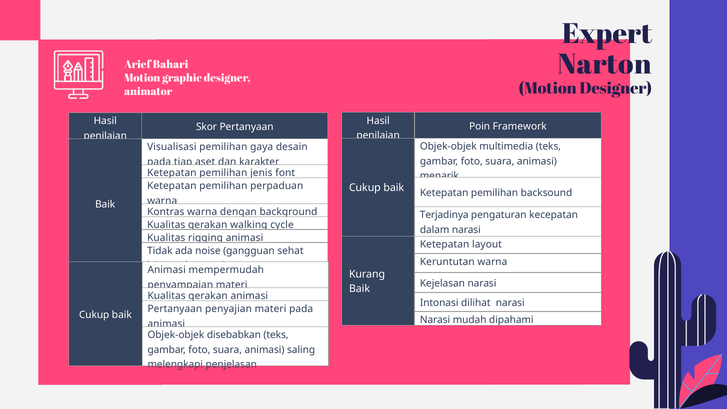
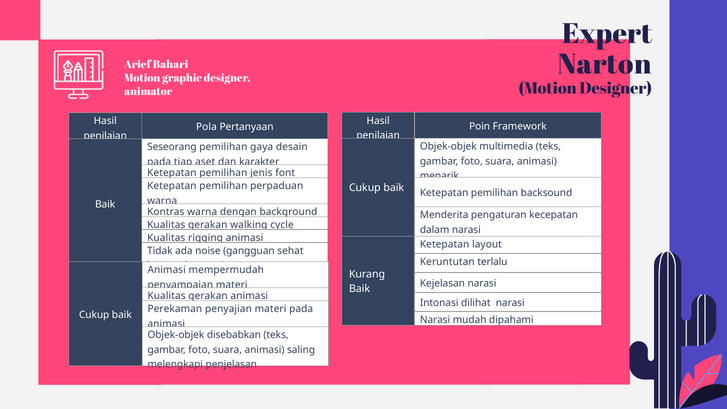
Skor: Skor -> Pola (206, 127)
Visualisasi: Visualisasi -> Seseorang (172, 147)
Terjadinya: Terjadinya -> Menderita (444, 215)
Keruntutan warna: warna -> terlalu (492, 262)
Pertanyaan: Pertanyaan -> Perekaman (175, 309)
